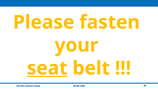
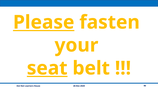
Please underline: none -> present (44, 22)
